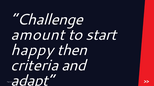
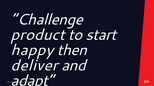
amount: amount -> product (38, 35)
criteria: criteria -> deliver (34, 66)
